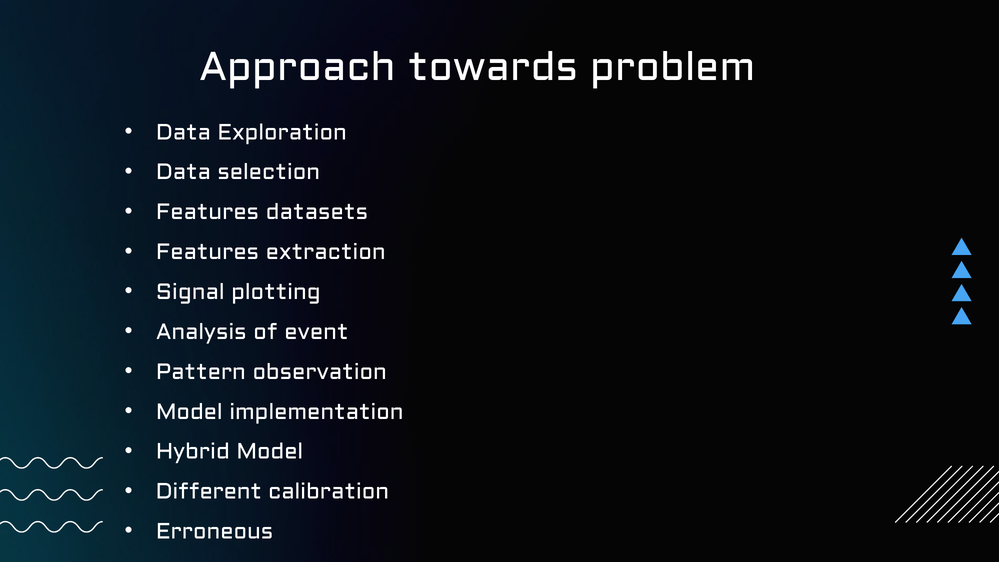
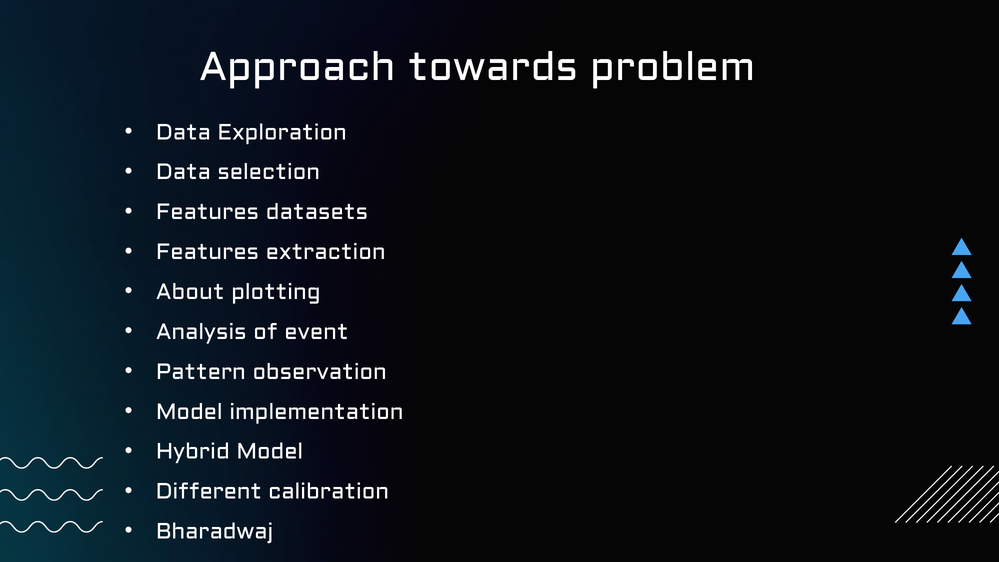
Signal: Signal -> About (190, 292)
Erroneous: Erroneous -> Bharadwaj (215, 531)
